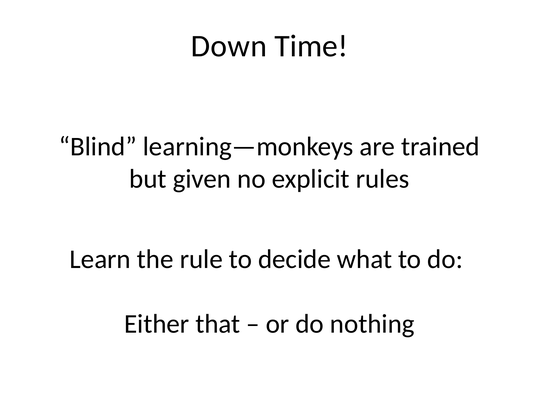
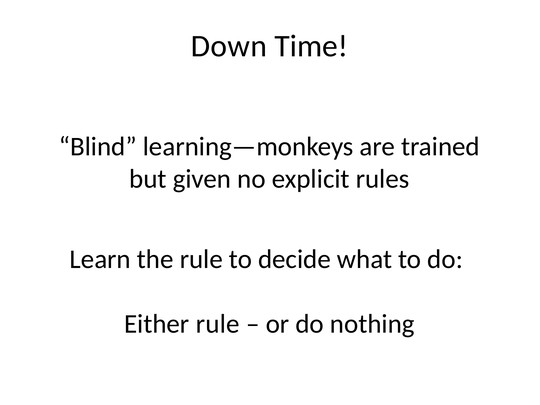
Either that: that -> rule (218, 324)
